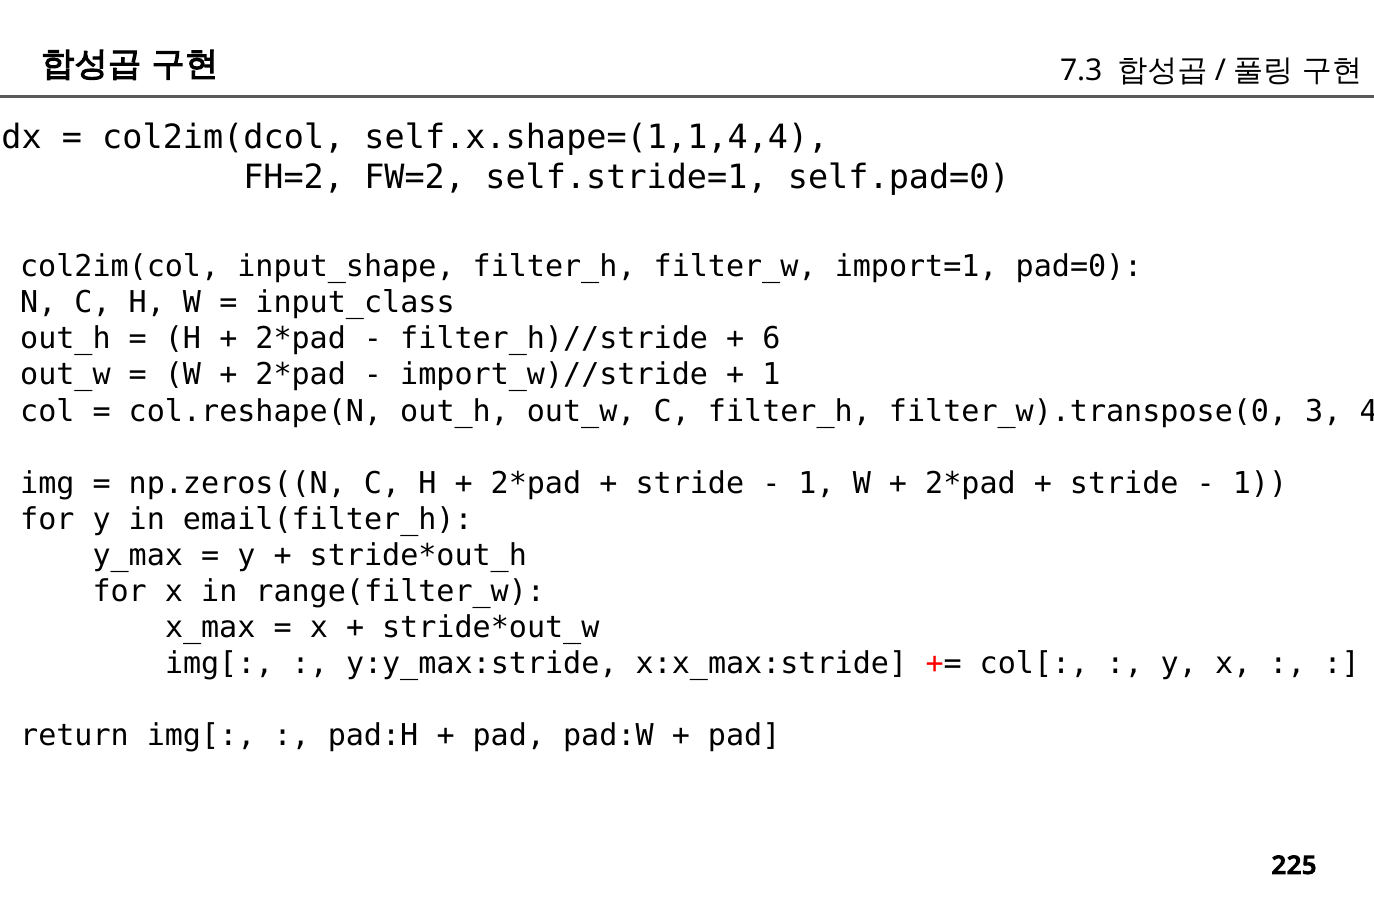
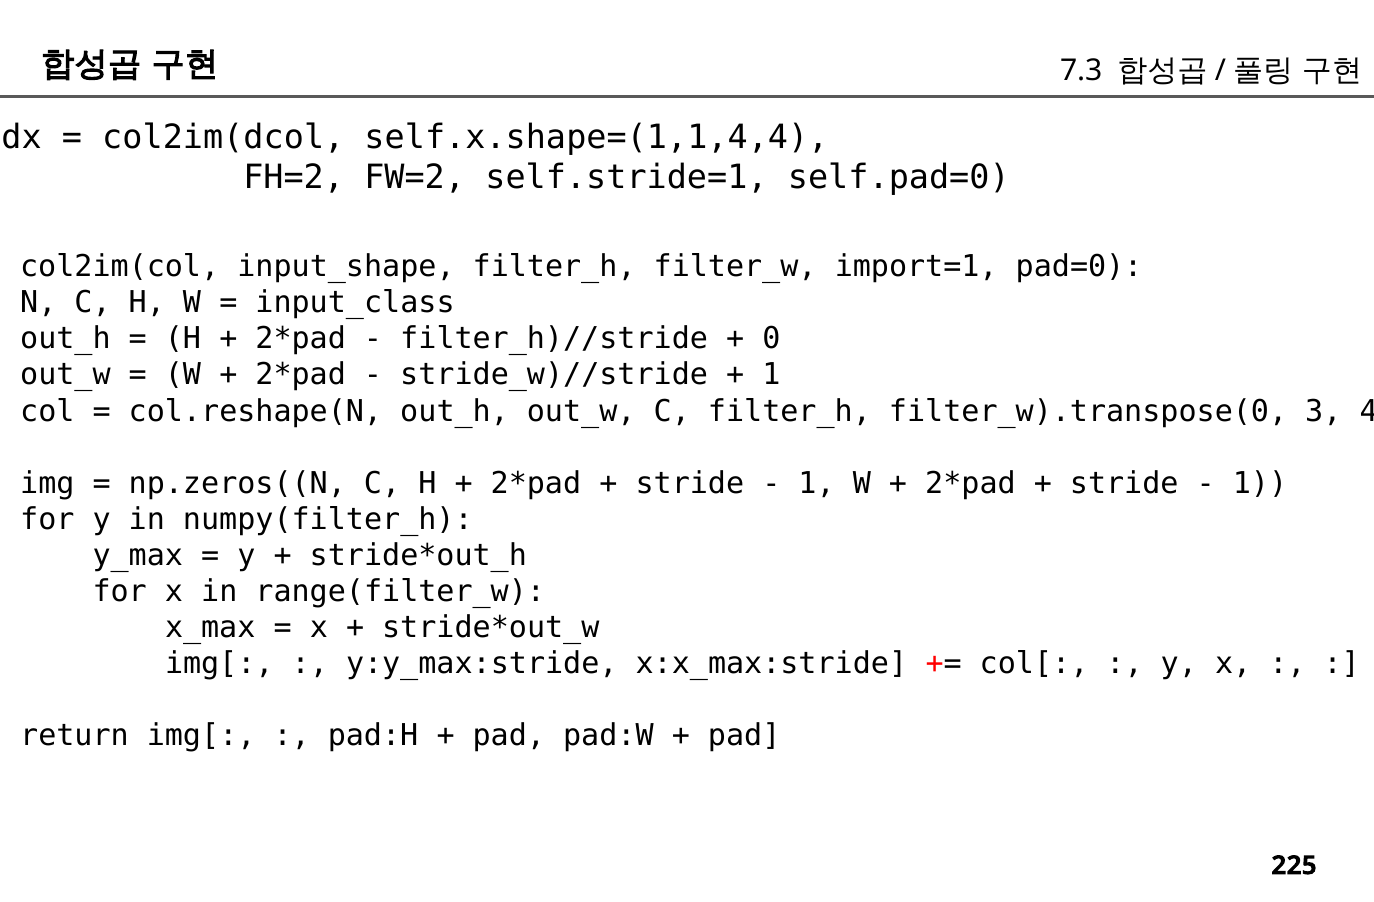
6: 6 -> 0 (771, 339)
import_w)//stride: import_w)//stride -> stride_w)//stride (554, 375)
email(filter_h: email(filter_h -> numpy(filter_h (328, 520)
